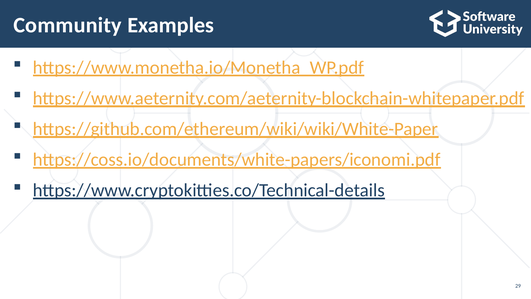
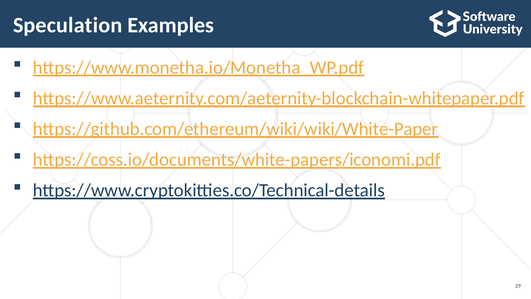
Community: Community -> Speculation (68, 25)
